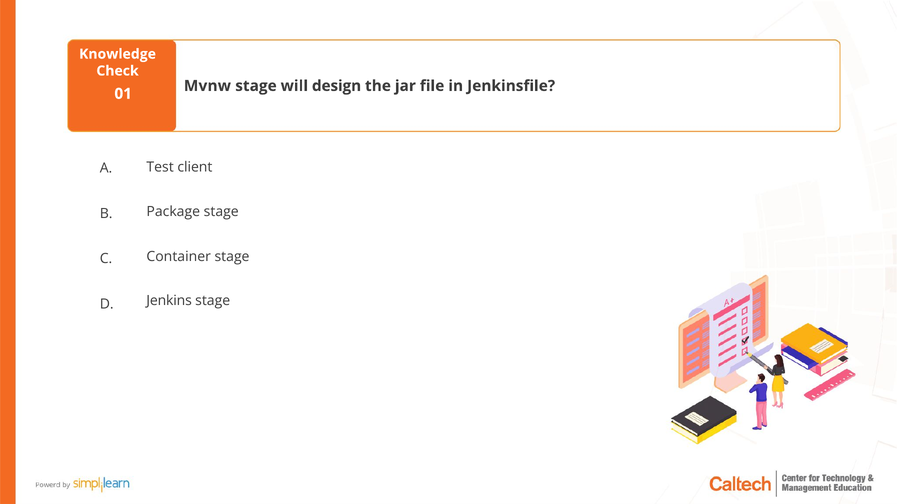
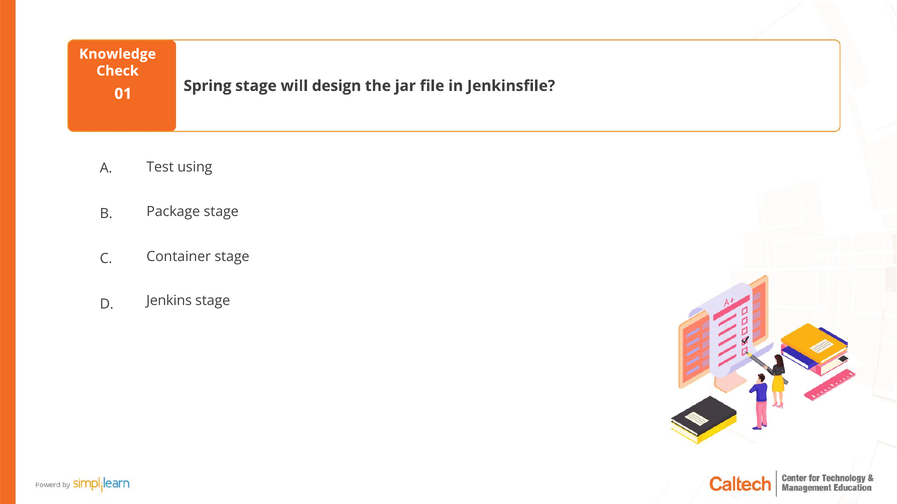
Mvnw: Mvnw -> Spring (208, 86)
client: client -> using (195, 167)
